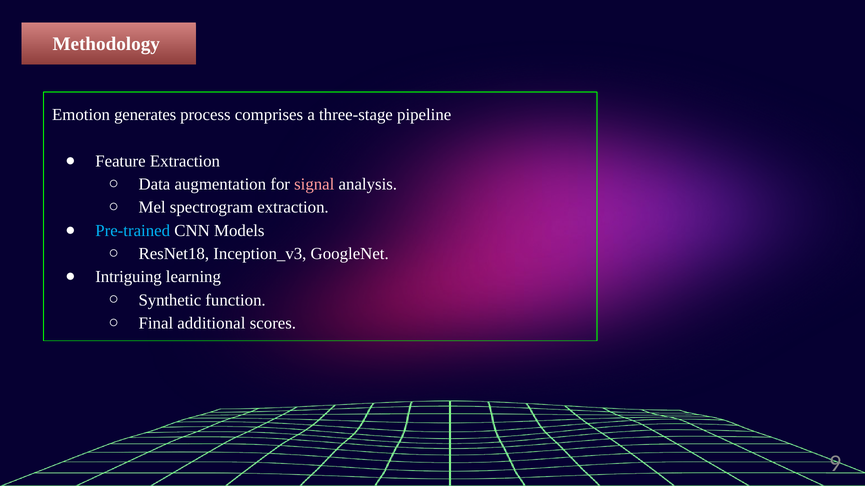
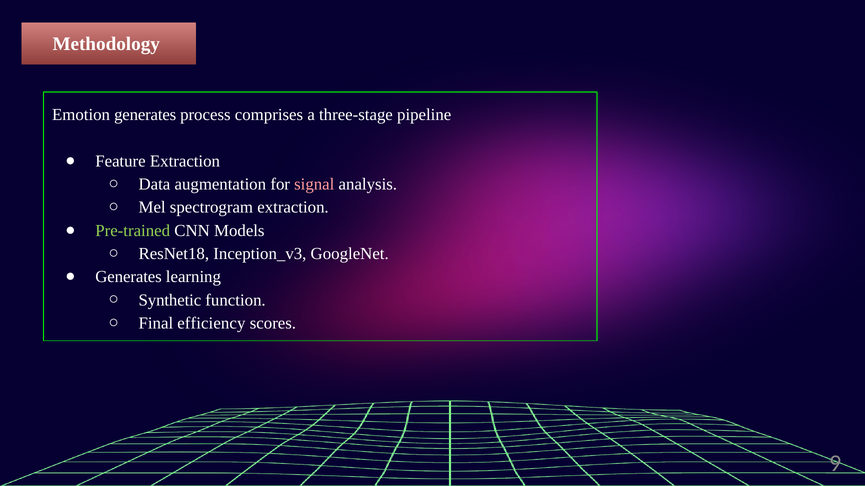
Pre-trained colour: light blue -> light green (133, 231)
Intriguing: Intriguing -> Generates (129, 277)
additional: additional -> efficiency (211, 324)
